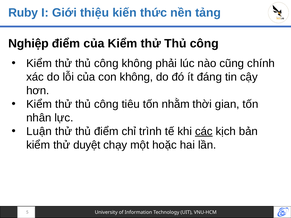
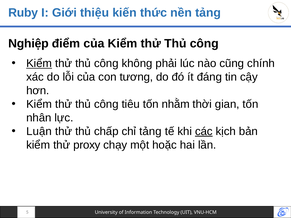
Kiểm underline: none -> present (39, 64)
con không: không -> tương (136, 77)
thủ điểm: điểm -> chấp (106, 131)
chỉ trình: trình -> tảng (150, 131)
duyệt: duyệt -> proxy (87, 145)
